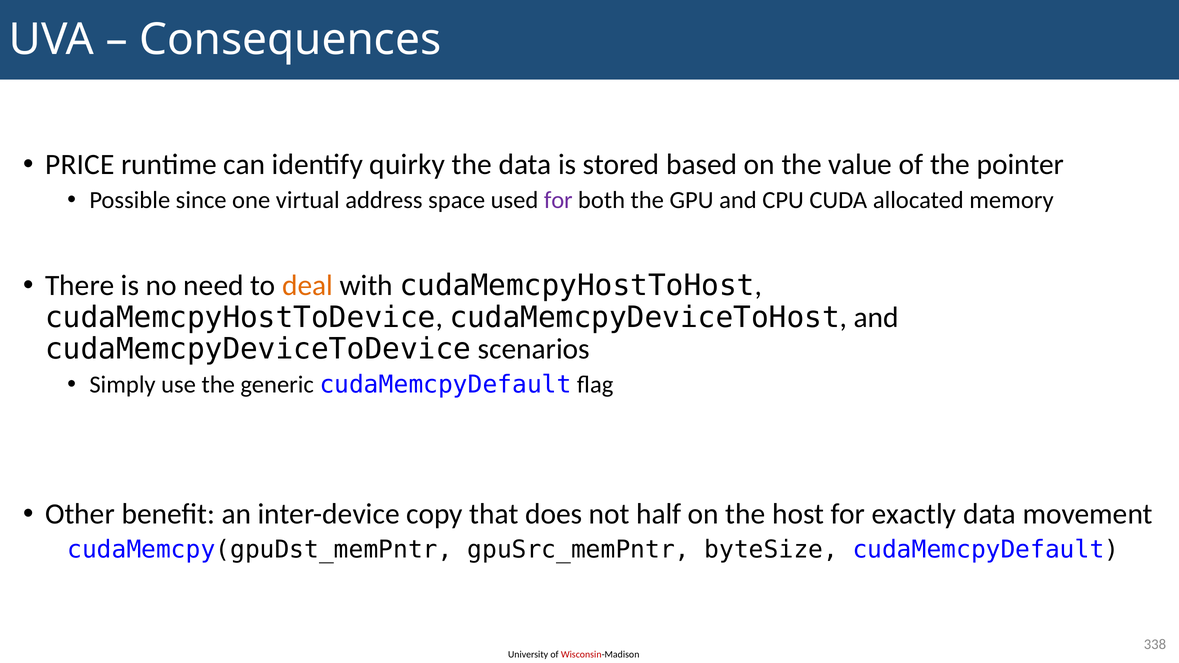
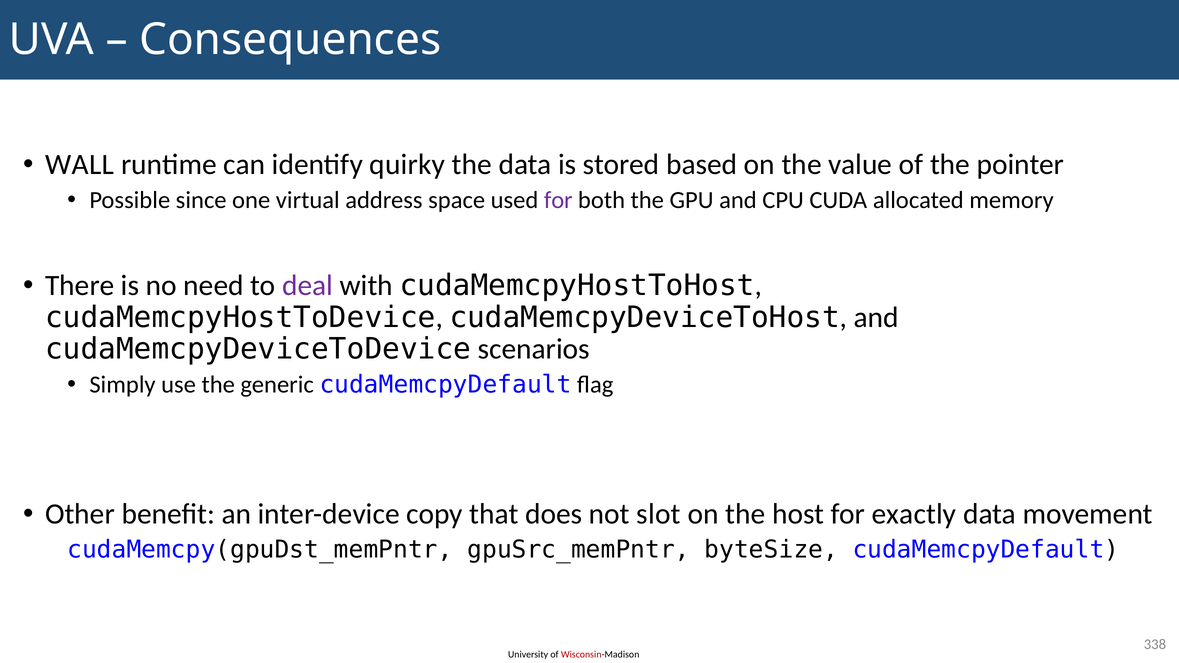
PRICE: PRICE -> WALL (80, 165)
deal colour: orange -> purple (308, 286)
half: half -> slot (659, 514)
